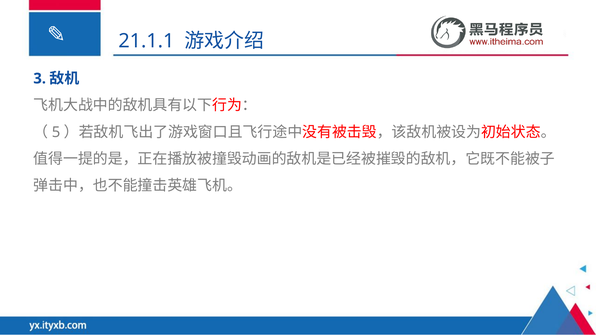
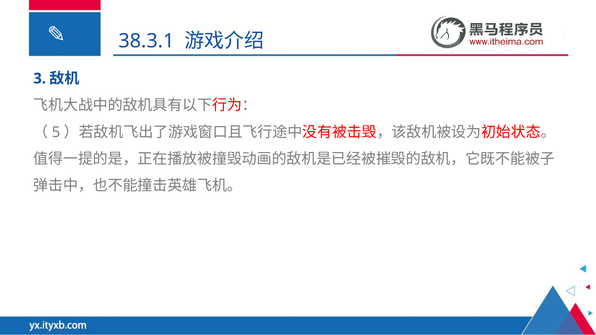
21.1.1: 21.1.1 -> 38.3.1 (146, 41)
